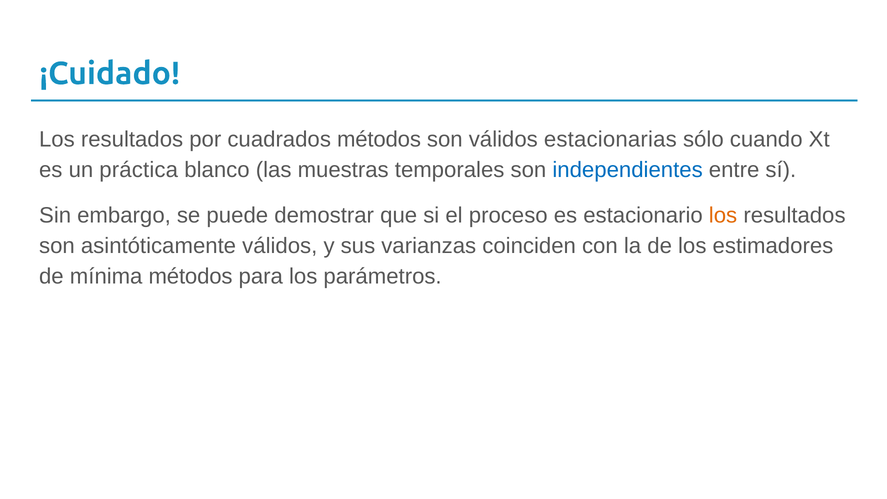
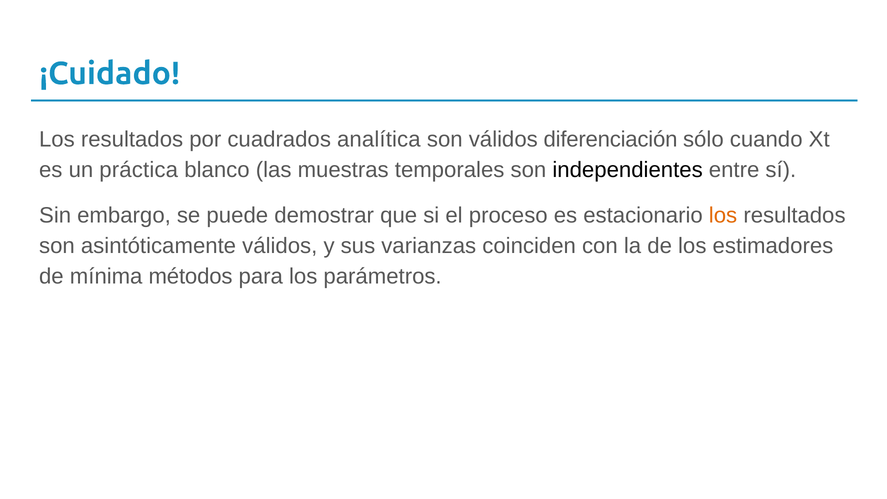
cuadrados métodos: métodos -> analítica (379, 139)
estacionarias: estacionarias -> diferenciación (611, 139)
independientes colour: blue -> black (628, 170)
